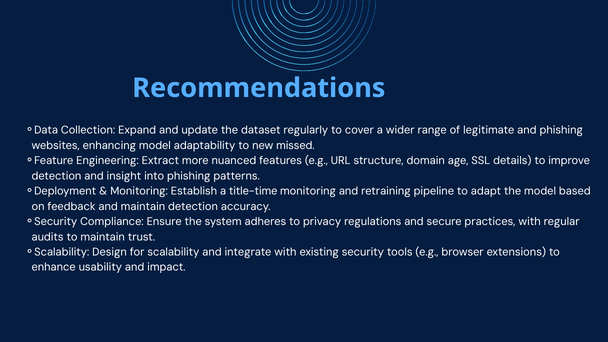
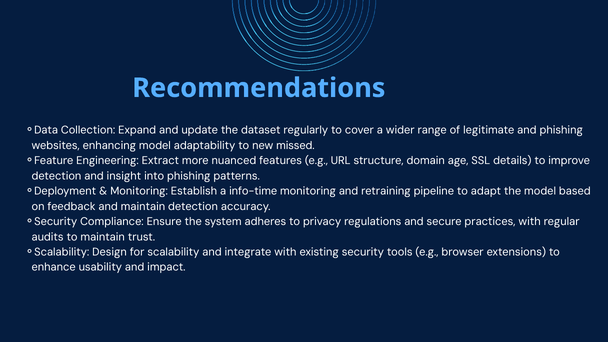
title-time: title-time -> info-time (253, 191)
